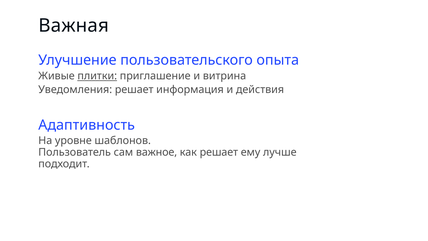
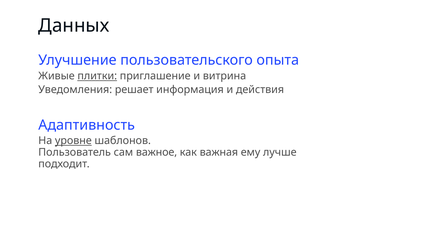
Важная: Важная -> Данных (74, 25)
уровне underline: none -> present (73, 141)
как решает: решает -> важная (219, 152)
